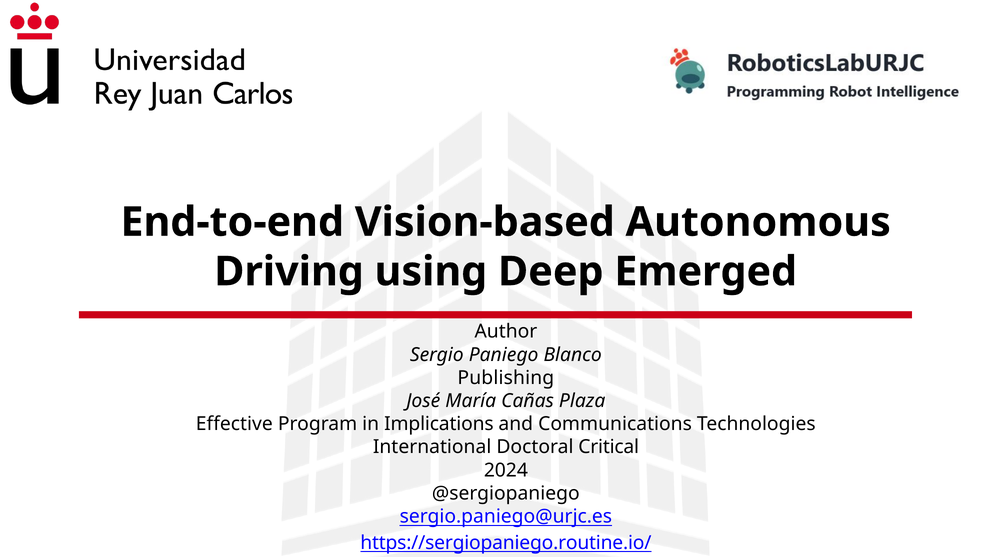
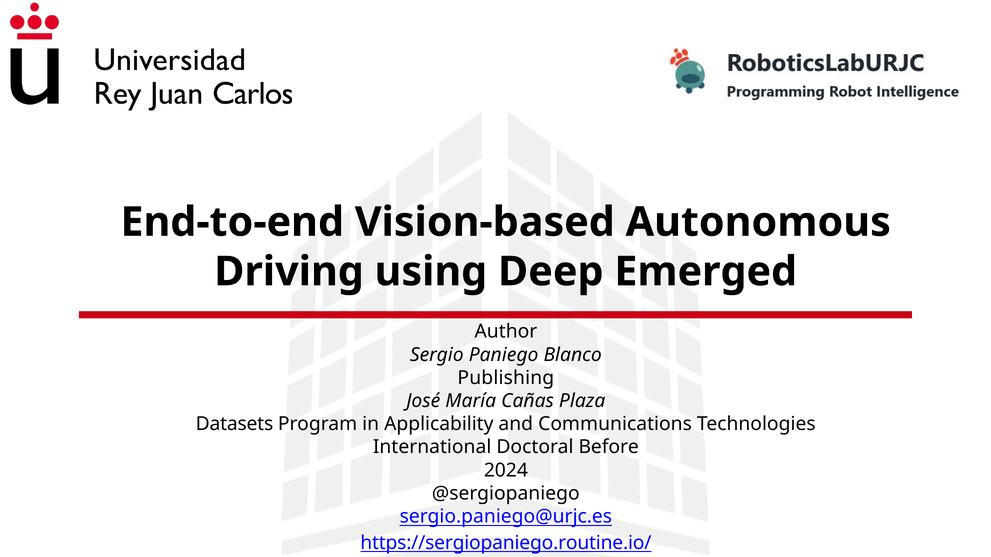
Effective: Effective -> Datasets (234, 424)
Implications: Implications -> Applicability (439, 424)
Critical: Critical -> Before (609, 448)
